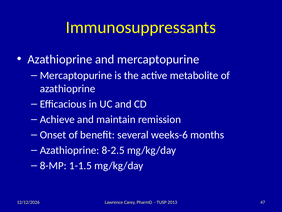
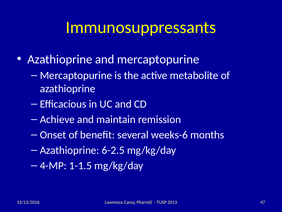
8-2.5: 8-2.5 -> 6-2.5 (113, 150)
8-MP: 8-MP -> 4-MP (53, 165)
